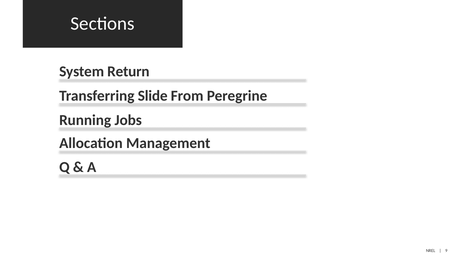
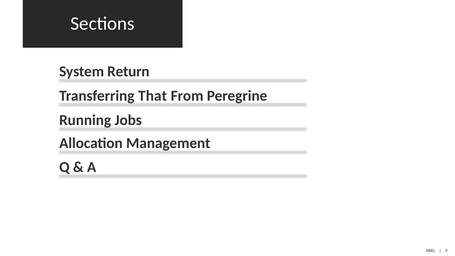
Slide: Slide -> That (153, 96)
